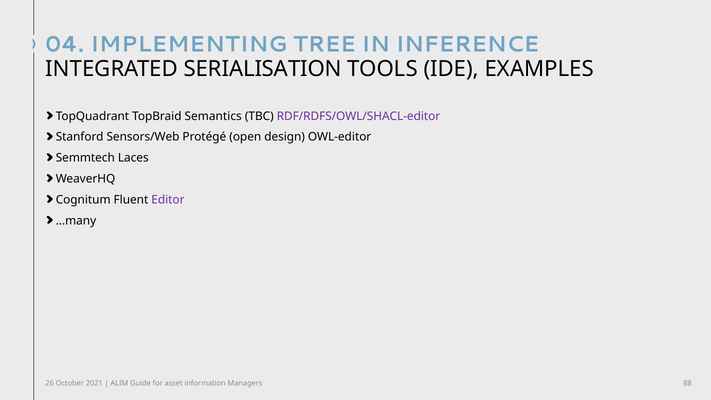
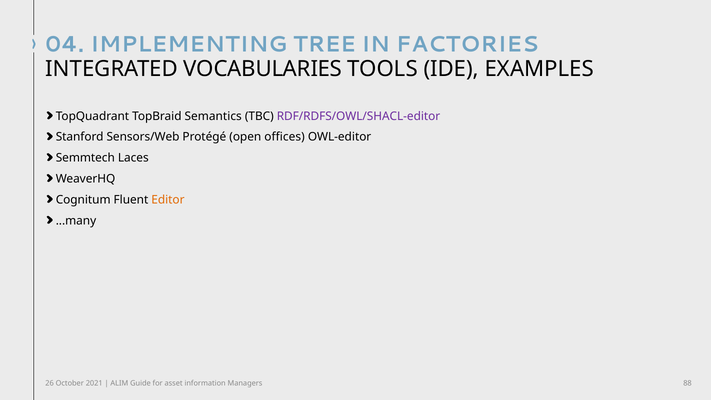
INFERENCE: INFERENCE -> FACTORIES (467, 45)
SERIALISATION: SERIALISATION -> VOCABULARIES (263, 69)
design: design -> offices (285, 137)
Editor colour: purple -> orange (168, 200)
